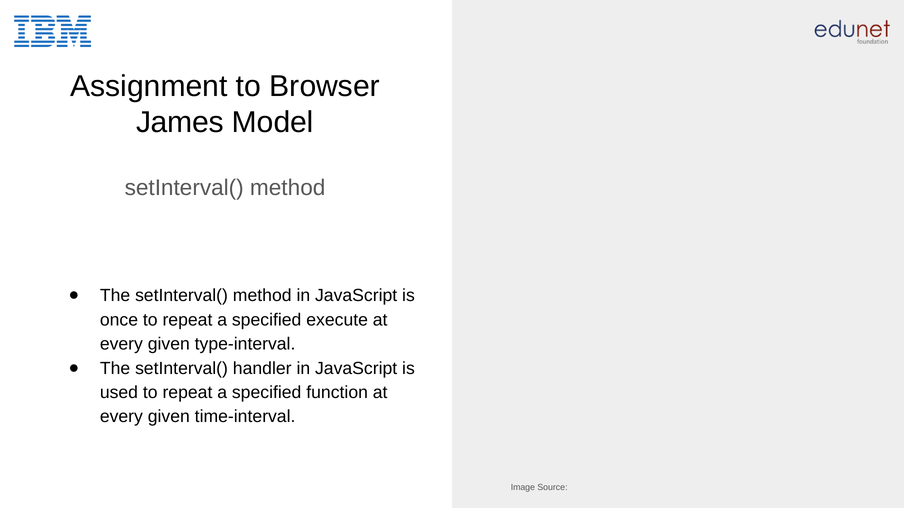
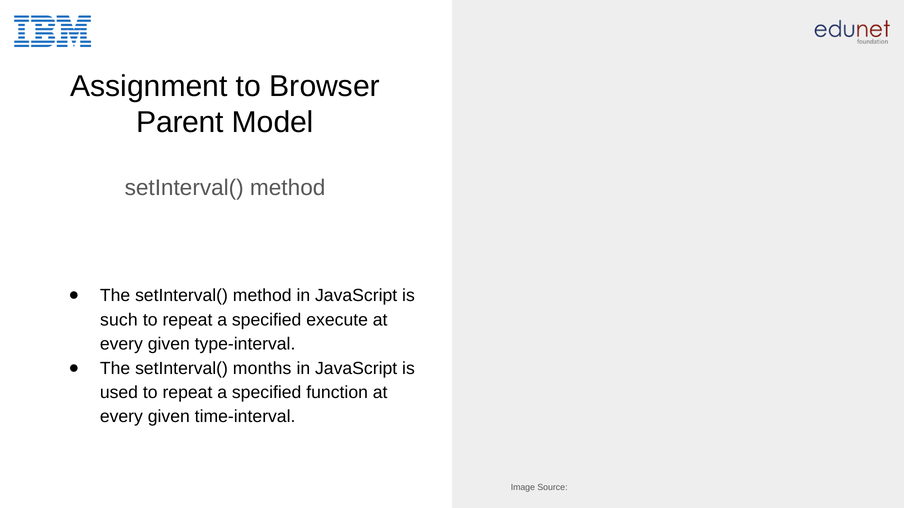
James: James -> Parent (180, 122)
once: once -> such (119, 320)
handler: handler -> months (262, 369)
